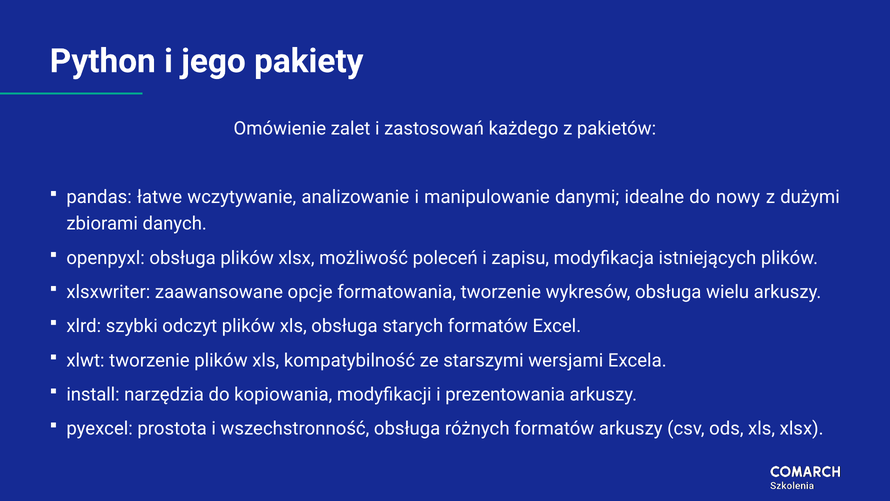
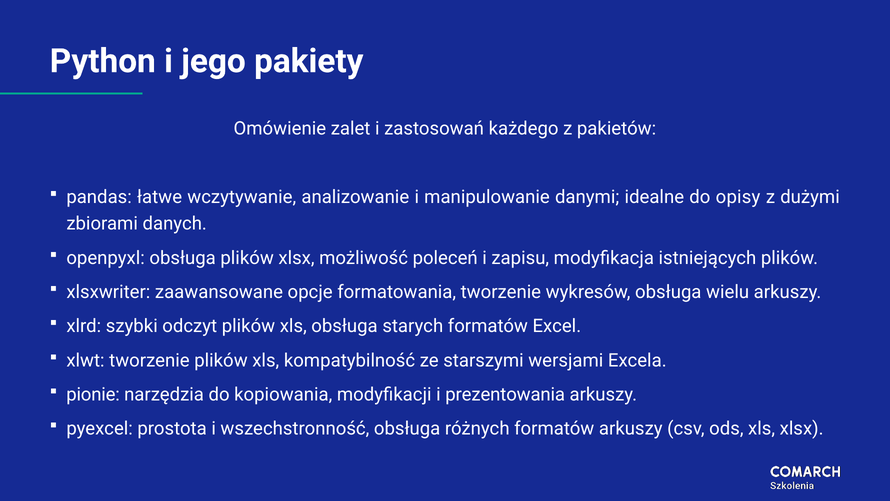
nowy: nowy -> opisy (738, 197)
install: install -> pionie (93, 394)
